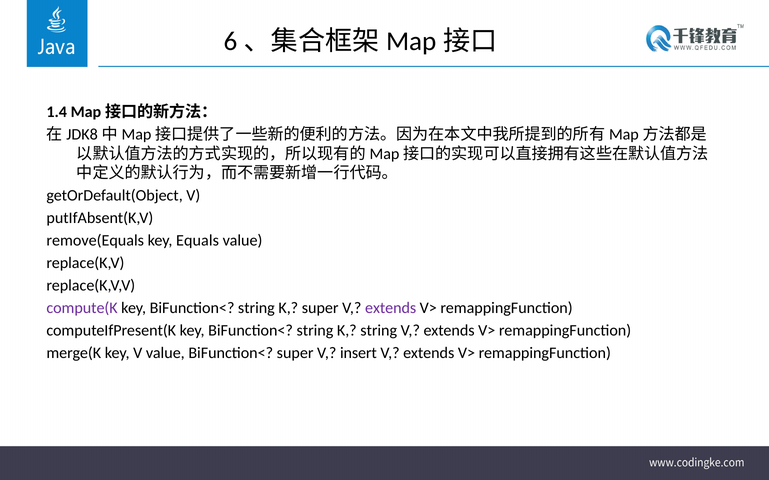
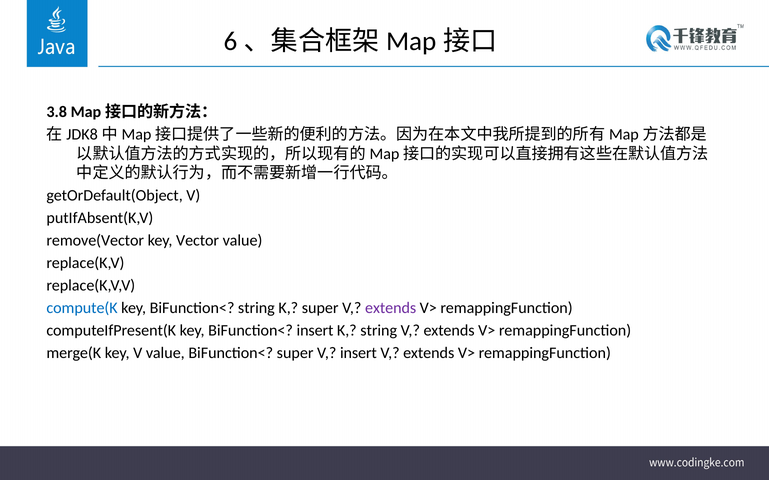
1.4: 1.4 -> 3.8 (57, 112)
remove(Equals: remove(Equals -> remove(Vector (95, 241)
Equals: Equals -> Vector (198, 241)
compute(K colour: purple -> blue (82, 308)
computeIfPresent(K key BiFunction< string: string -> insert (315, 331)
